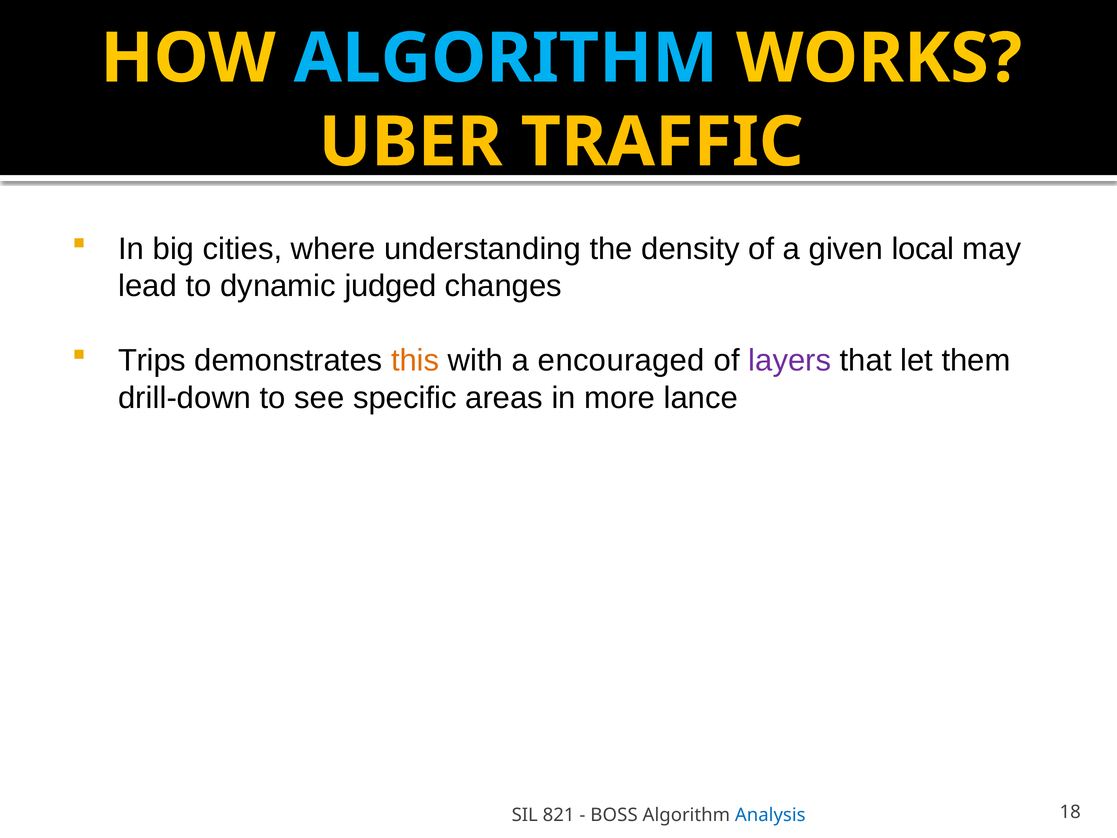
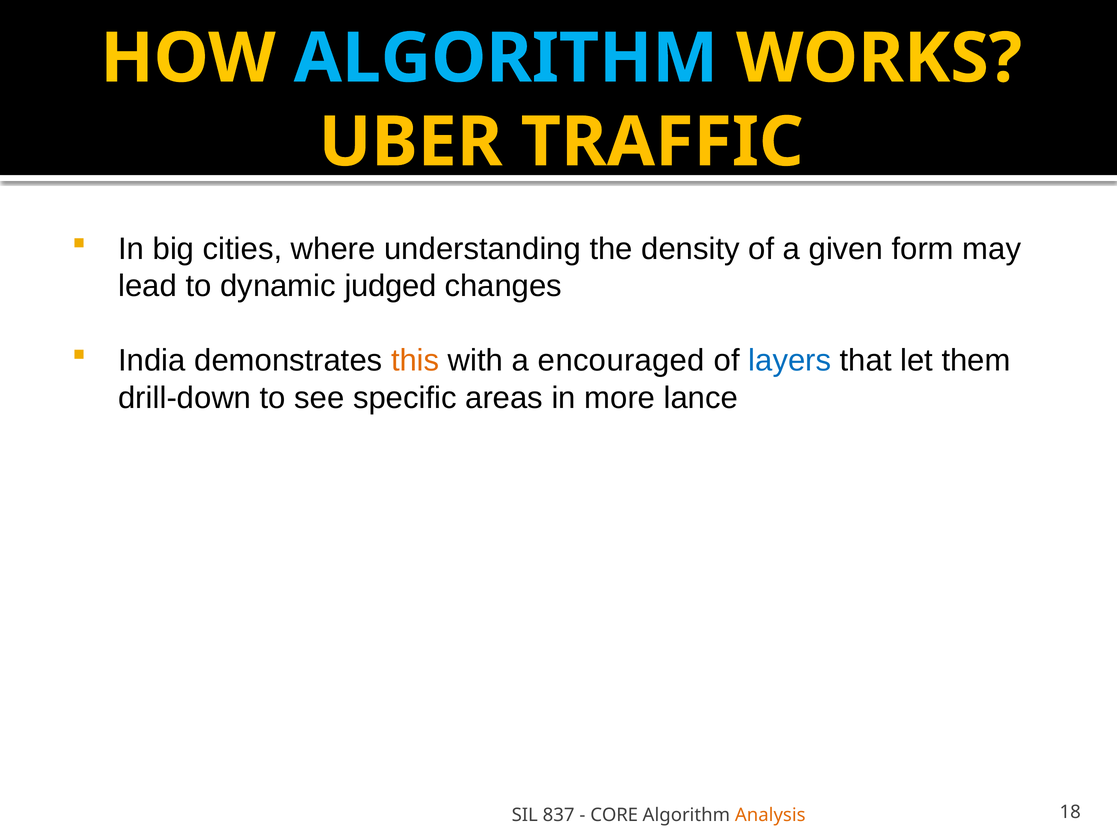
local: local -> form (923, 249)
Trips: Trips -> India (152, 361)
layers colour: purple -> blue (790, 361)
821: 821 -> 837 (559, 815)
BOSS: BOSS -> CORE (614, 815)
Analysis colour: blue -> orange (770, 815)
